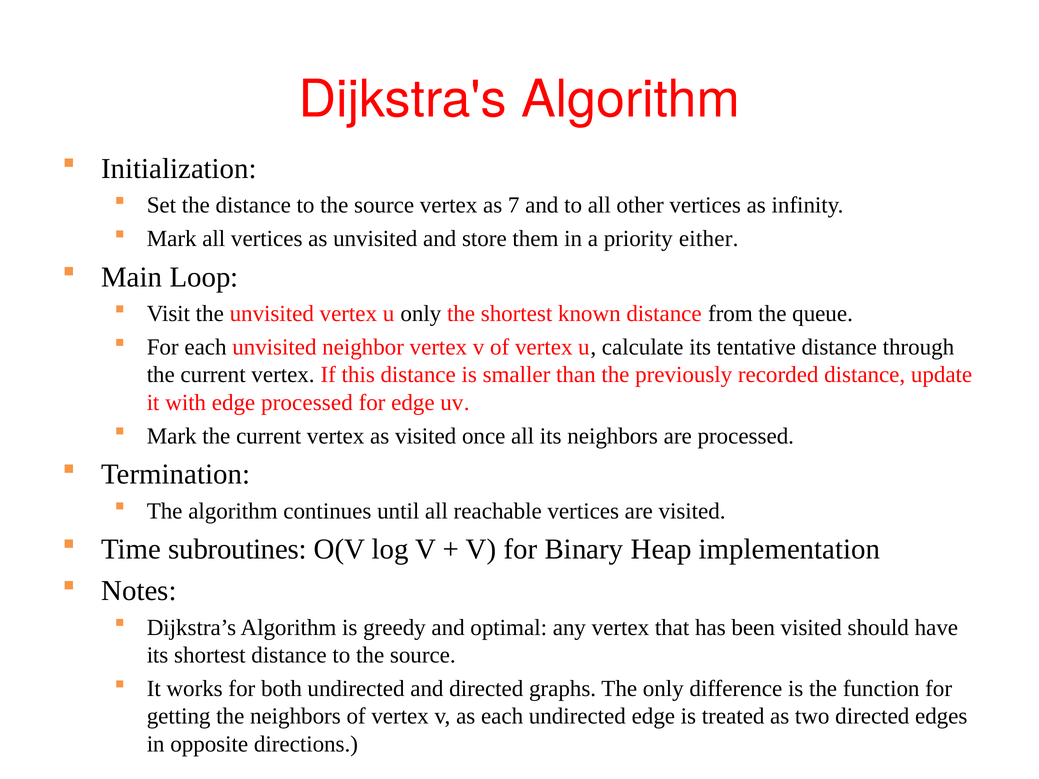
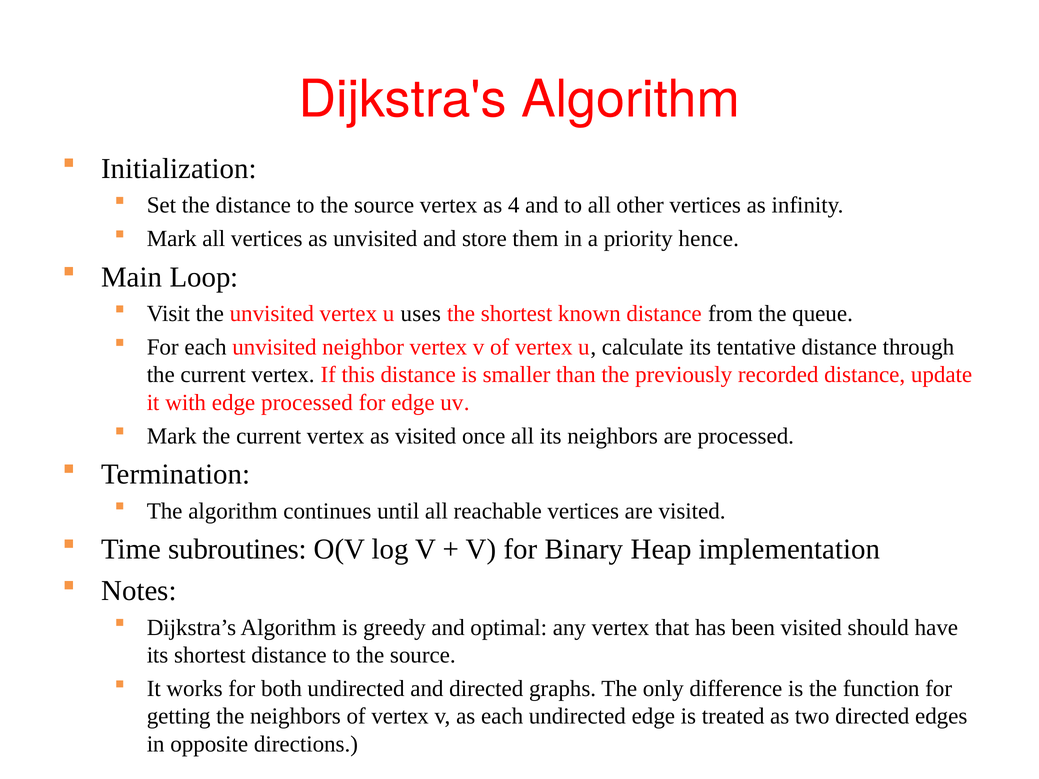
7: 7 -> 4 (514, 205)
either: either -> hence (709, 239)
u only: only -> uses (421, 314)
